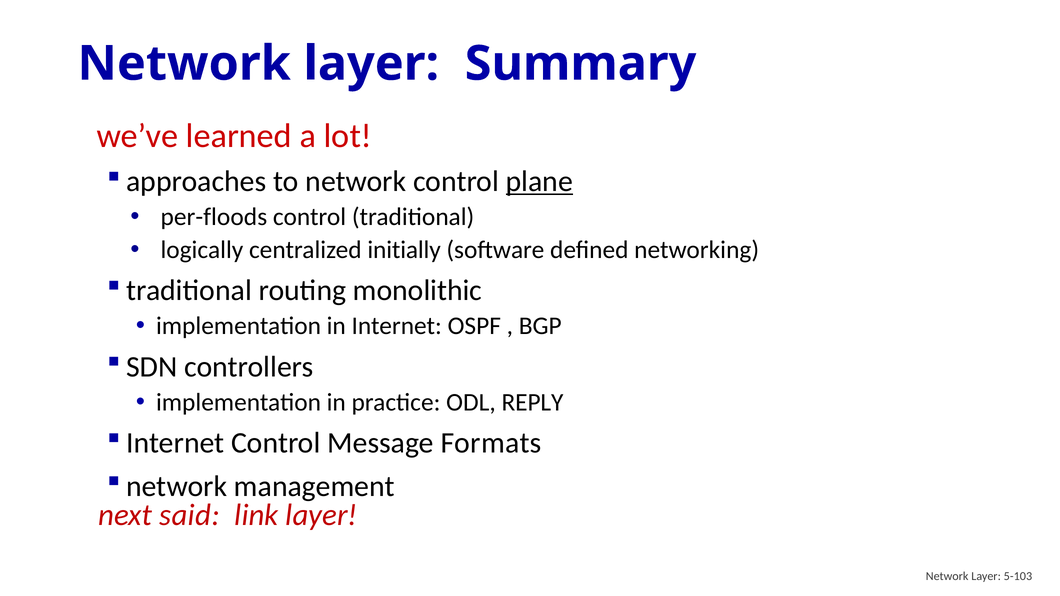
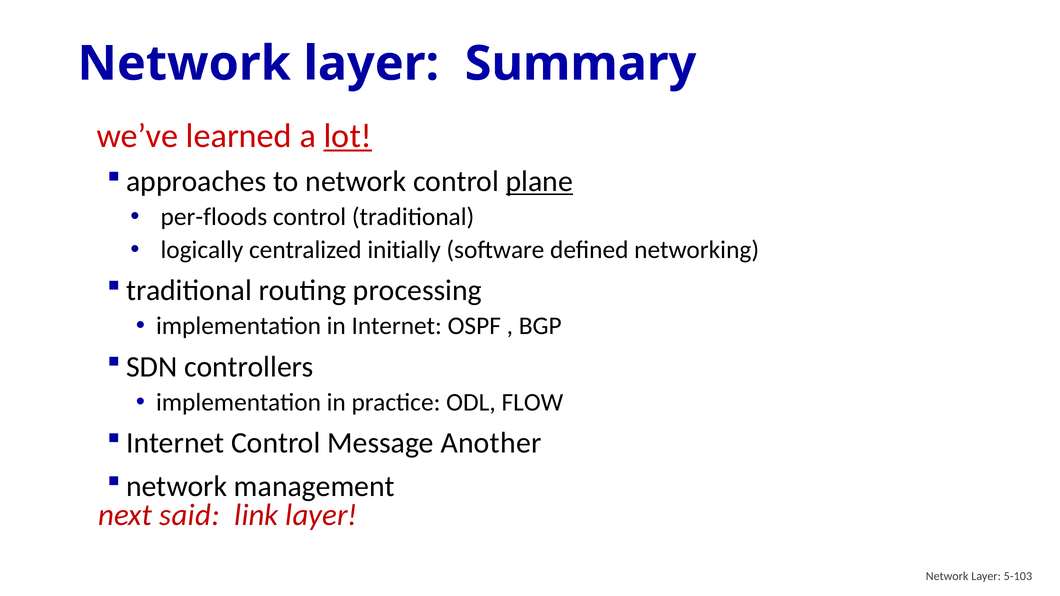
lot underline: none -> present (348, 136)
monolithic: monolithic -> processing (417, 291)
REPLY: REPLY -> FLOW (532, 402)
Formats: Formats -> Another (491, 443)
